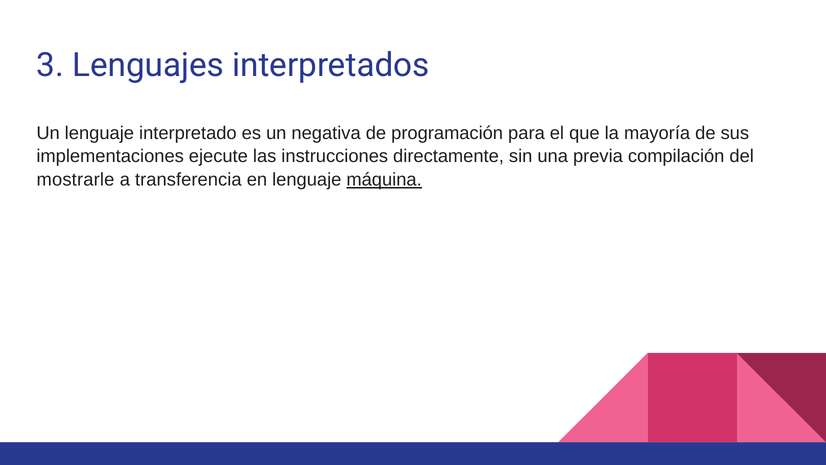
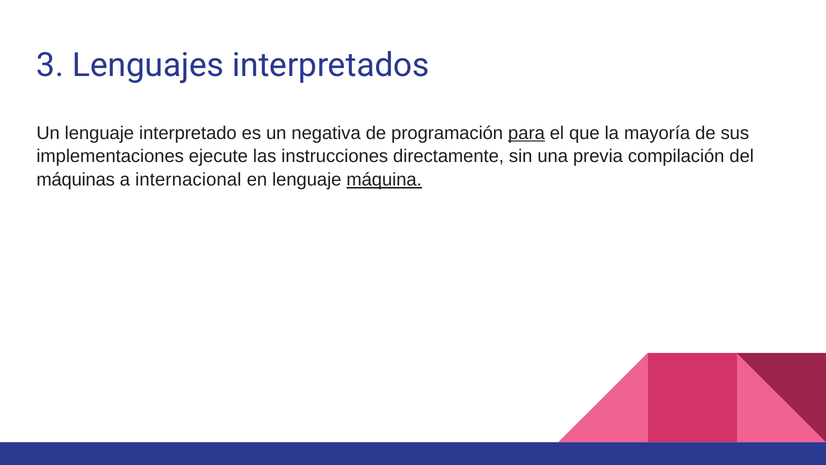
para underline: none -> present (526, 133)
mostrarle: mostrarle -> máquinas (76, 180)
transferencia: transferencia -> internacional (188, 180)
